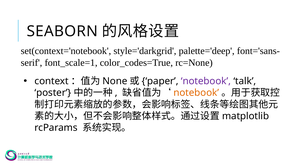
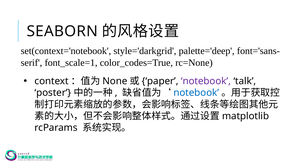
notebook colour: orange -> blue (196, 93)
